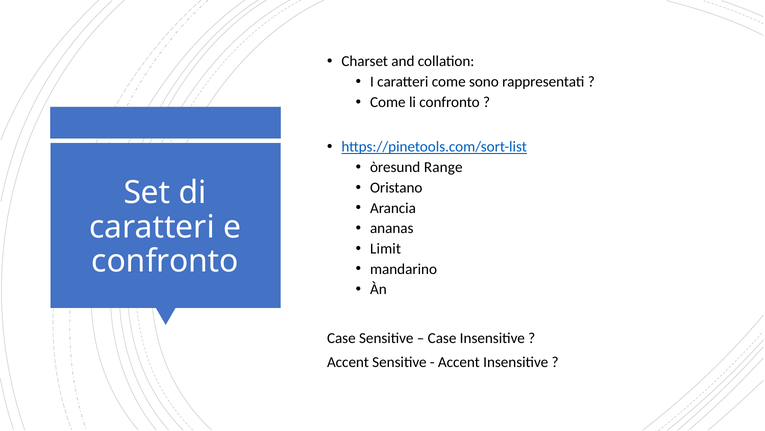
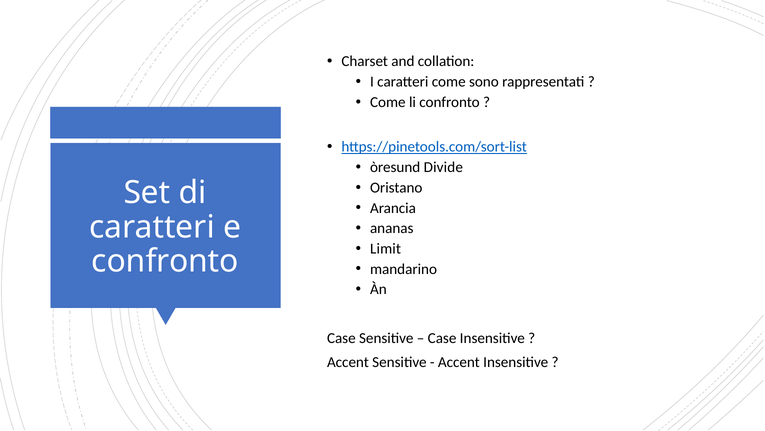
Range: Range -> Divide (443, 167)
